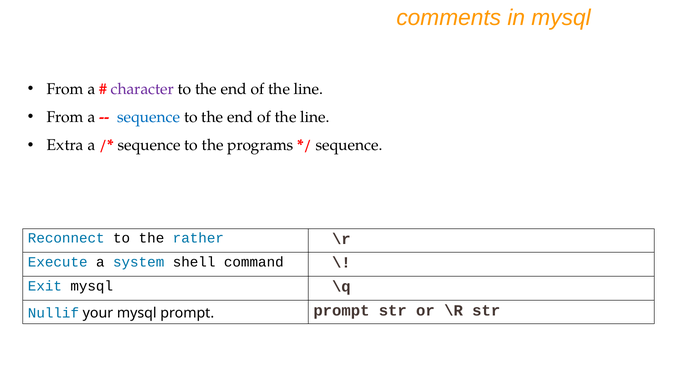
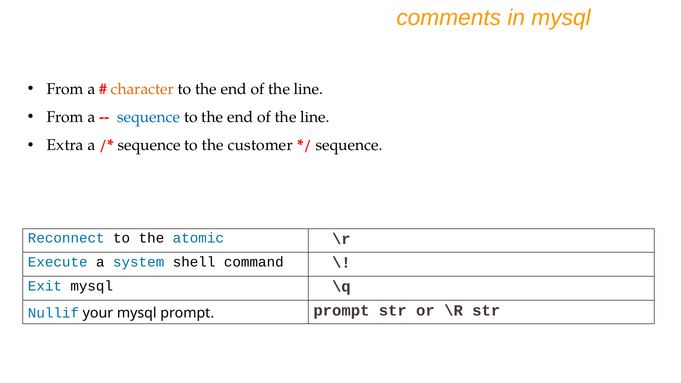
character colour: purple -> orange (142, 89)
programs: programs -> customer (260, 145)
rather: rather -> atomic (198, 238)
